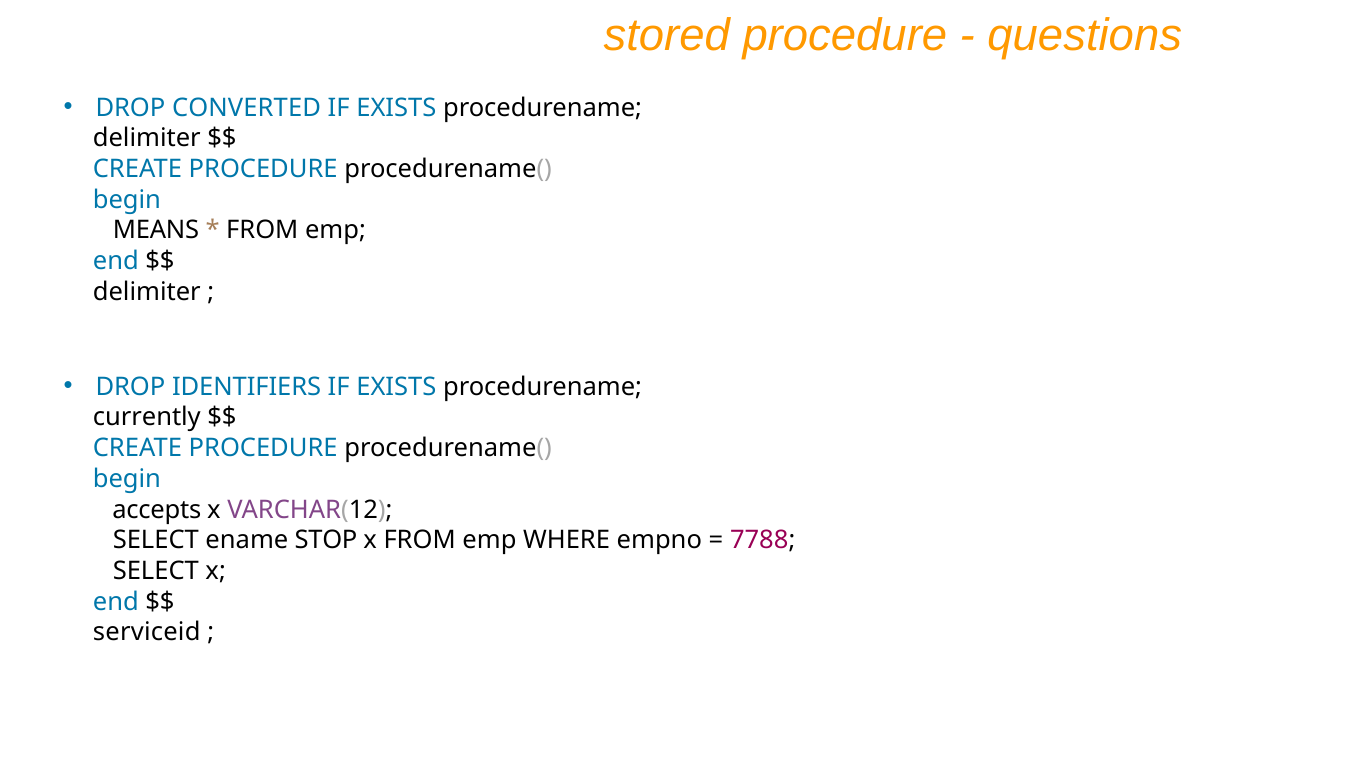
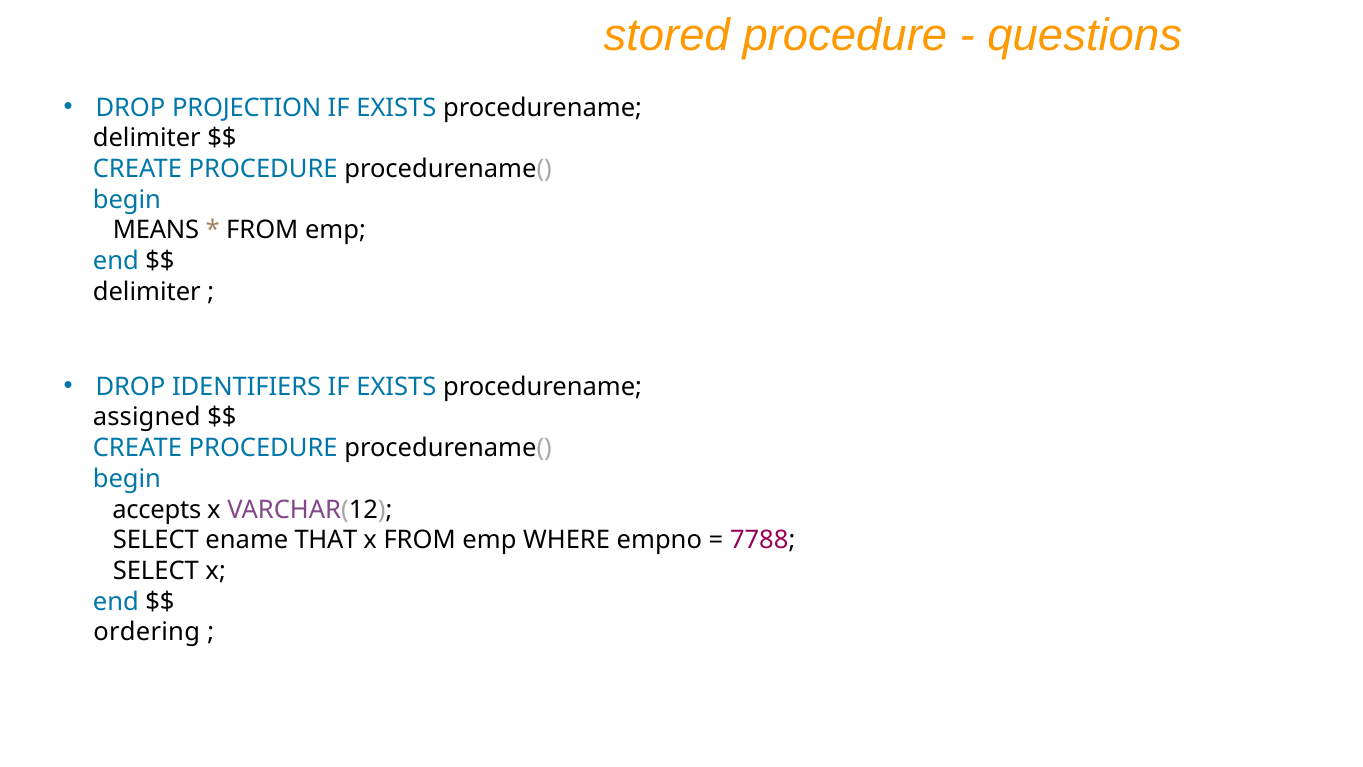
CONVERTED: CONVERTED -> PROJECTION (247, 108)
currently: currently -> assigned (147, 417)
STOP: STOP -> THAT (326, 540)
serviceid: serviceid -> ordering (147, 632)
